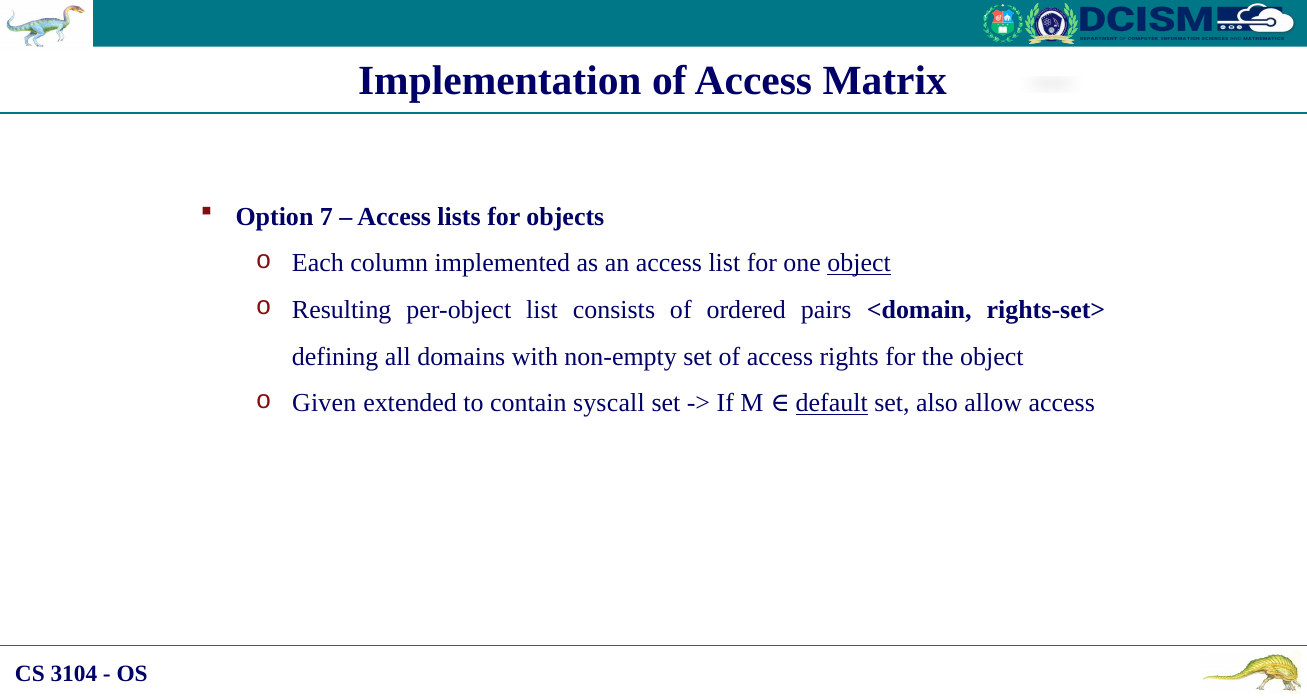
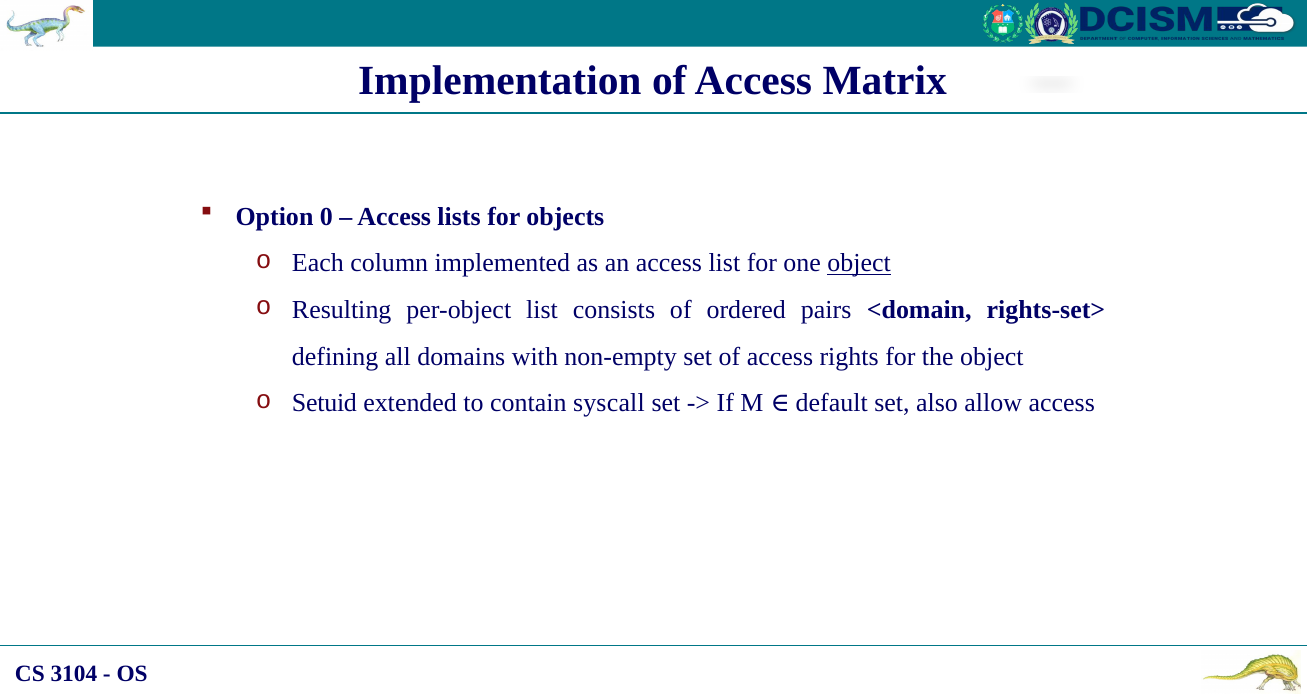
7: 7 -> 0 (326, 217)
Given: Given -> Setuid (324, 403)
default underline: present -> none (832, 403)
